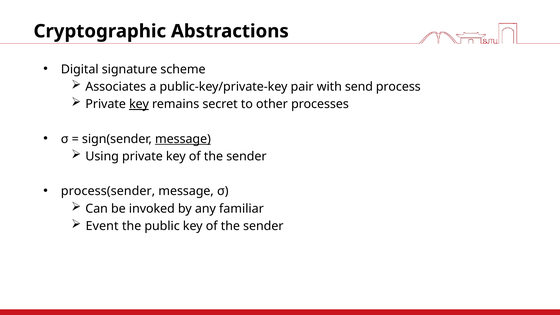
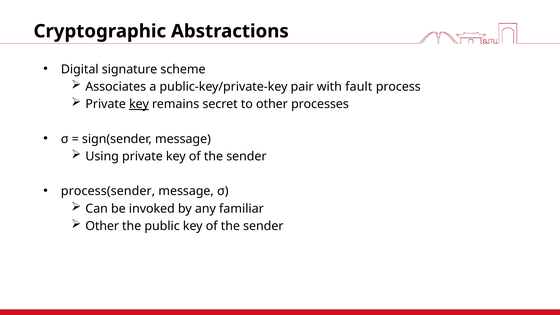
send: send -> fault (359, 87)
message underline: present -> none (183, 139)
Event: Event -> Other (102, 226)
